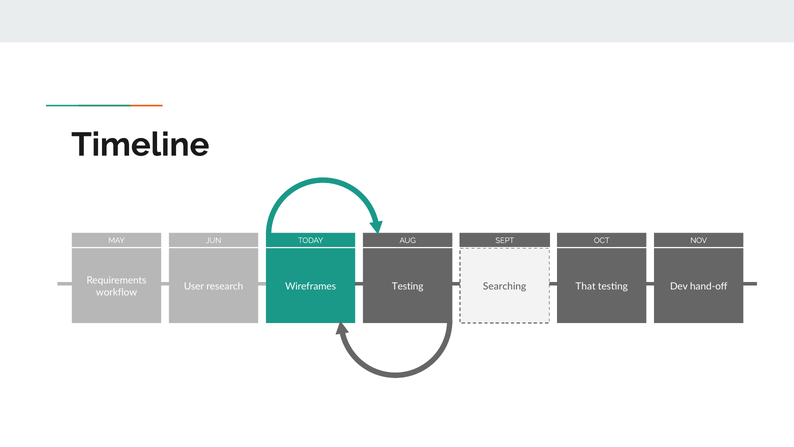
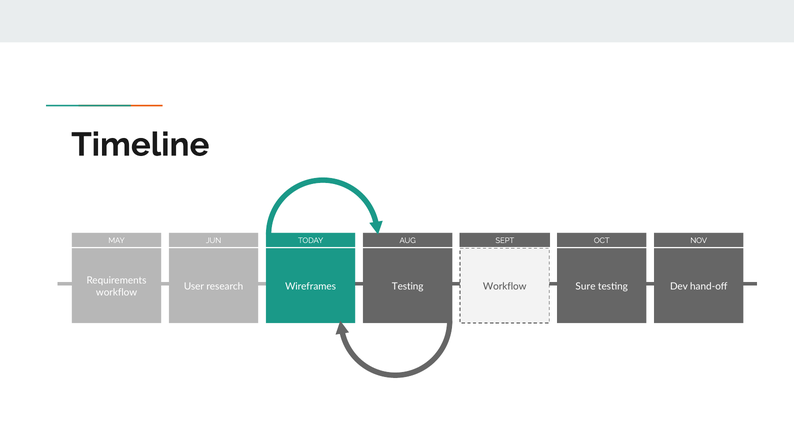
Searching: Searching -> Workflow (505, 286)
That: That -> Sure (585, 286)
